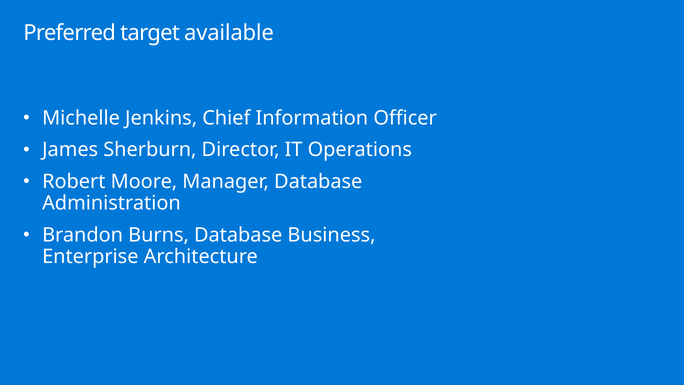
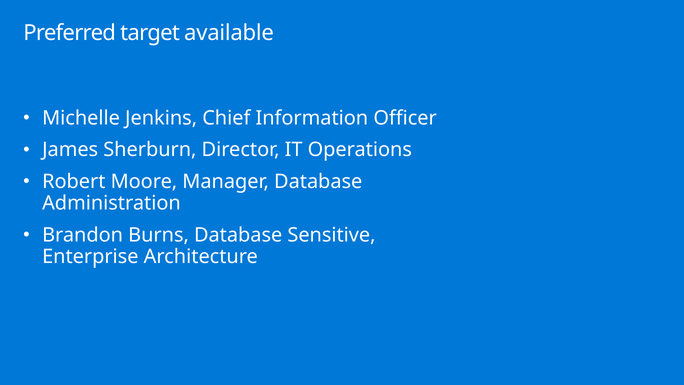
Business: Business -> Sensitive (331, 235)
